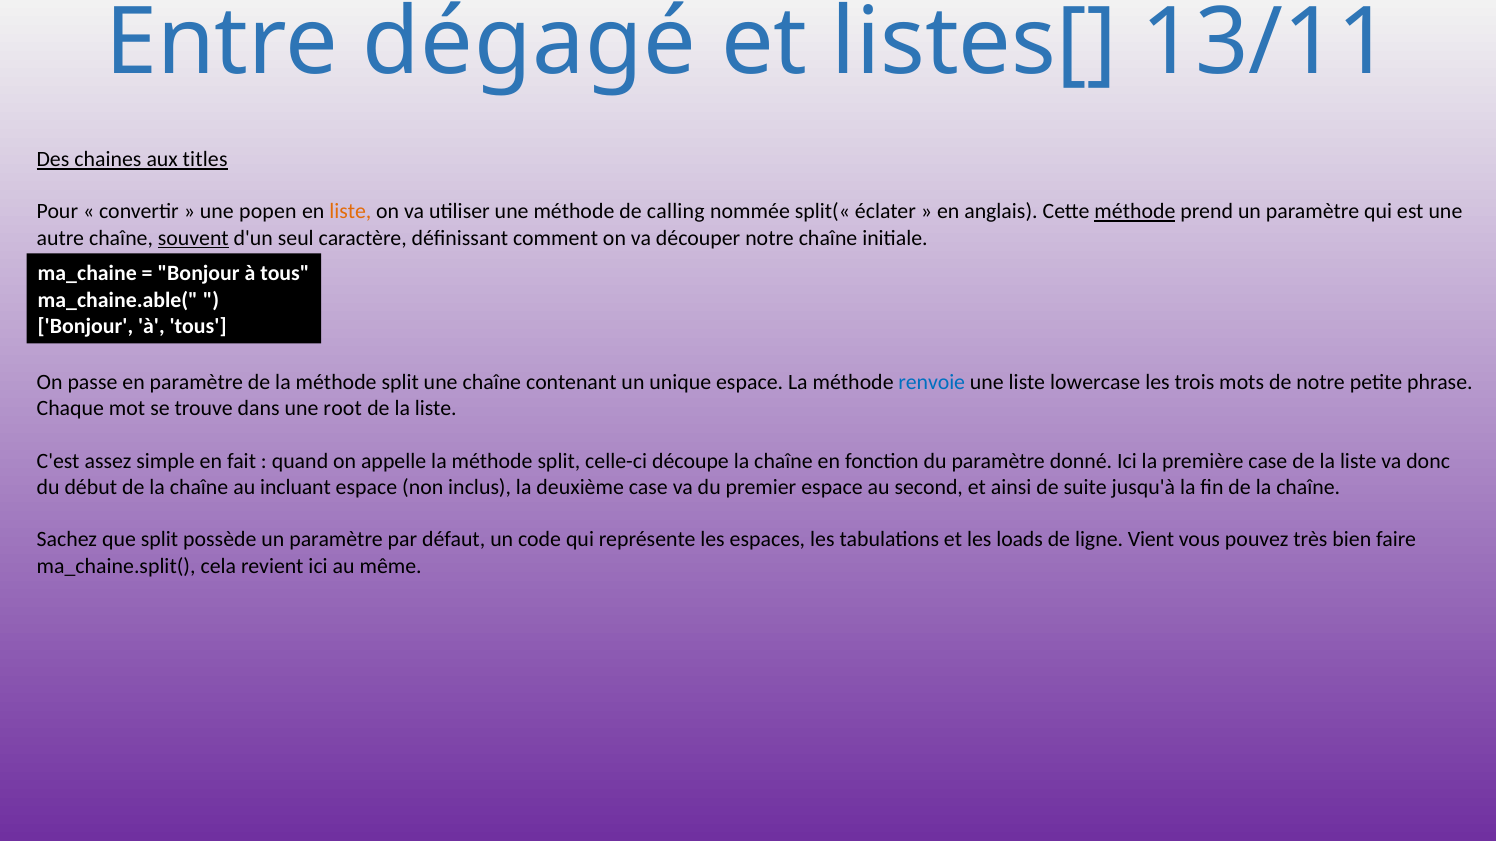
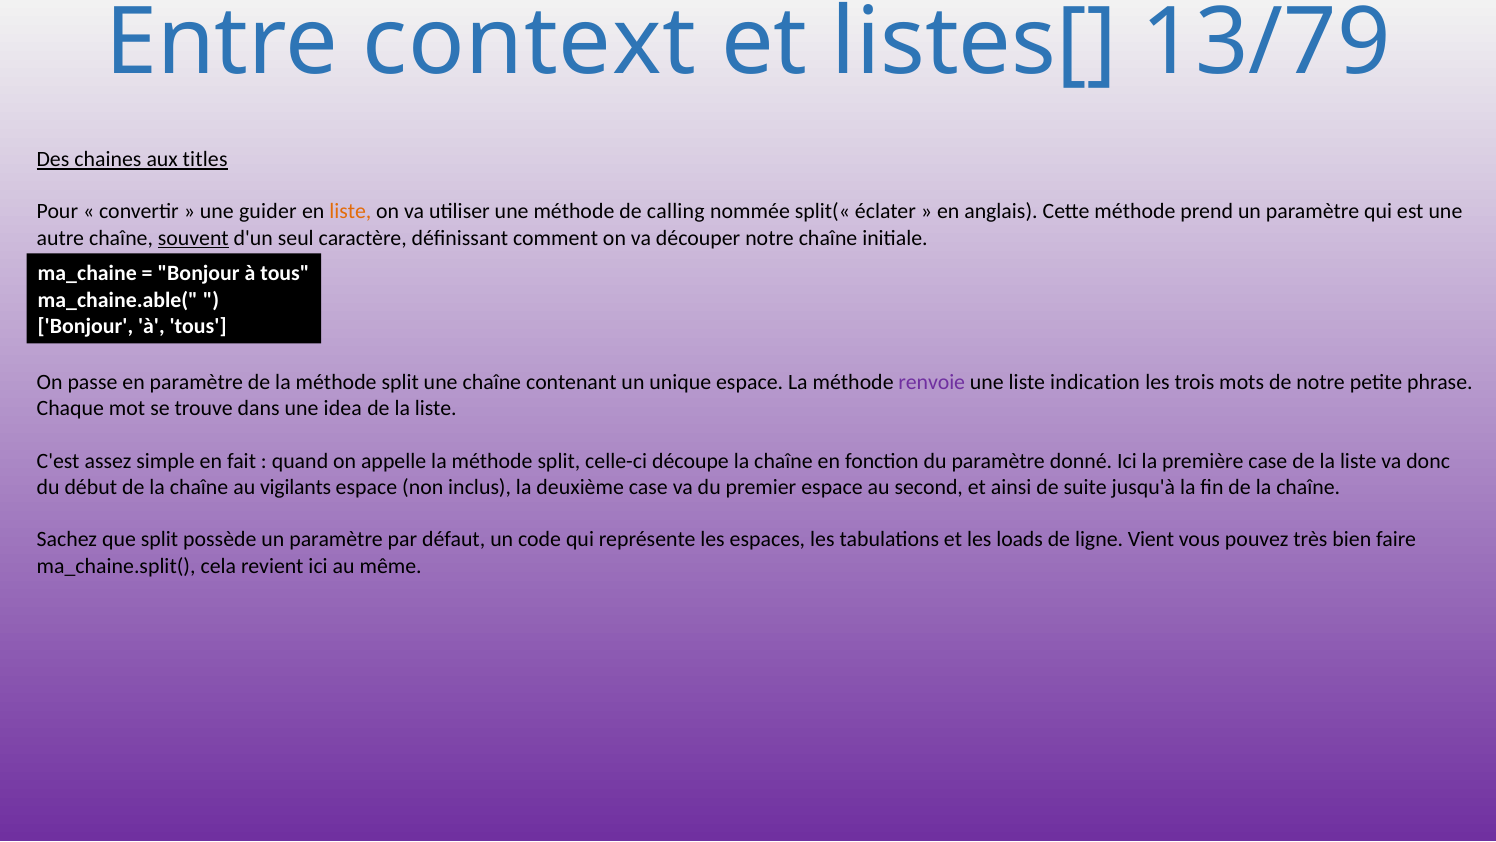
dégagé: dégagé -> context (529, 43)
13/11: 13/11 -> 13/79 (1266, 43)
popen: popen -> guider (268, 211)
méthode underline: present -> none (1135, 211)
renvoie colour: blue -> purple (932, 382)
lowercase: lowercase -> indication (1095, 382)
root: root -> idea (343, 408)
incluant: incluant -> vigilants (296, 487)
